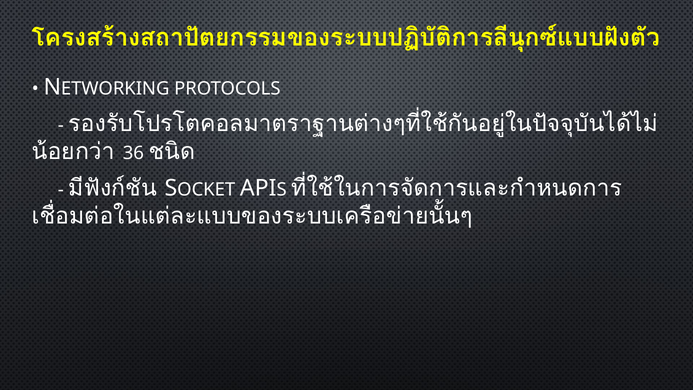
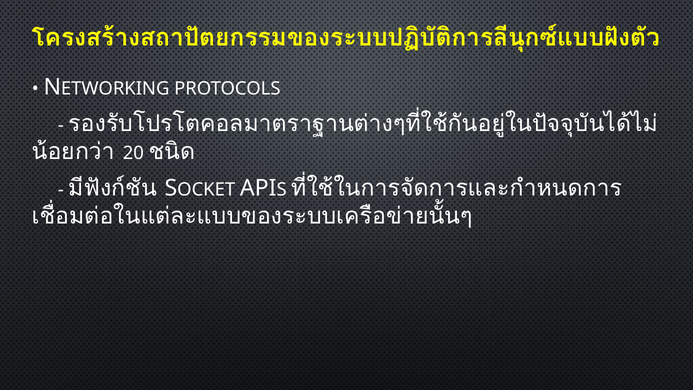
36: 36 -> 20 (133, 153)
